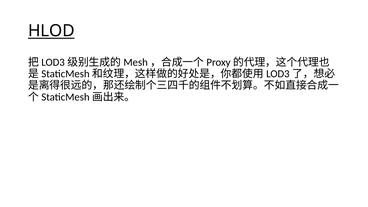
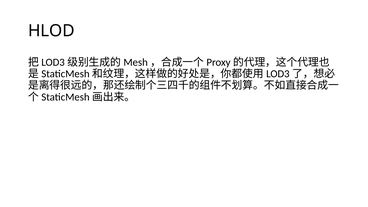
HLOD underline: present -> none (51, 31)
